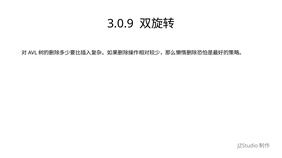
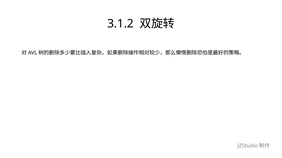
3.0.9: 3.0.9 -> 3.1.2 (120, 24)
